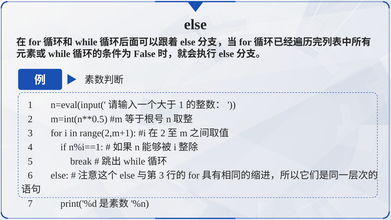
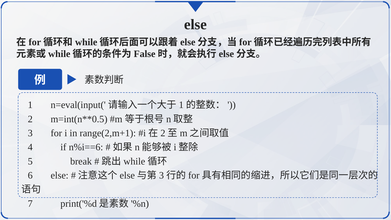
n%i==1: n%i==1 -> n%i==6 (86, 147)
